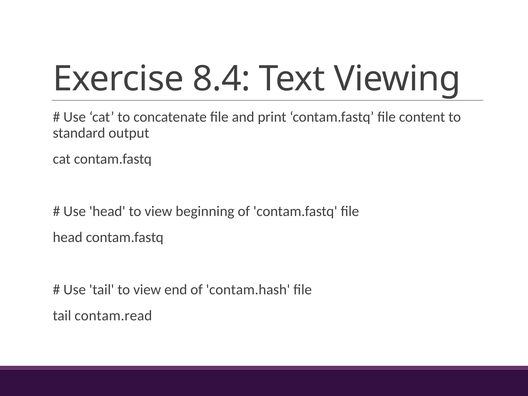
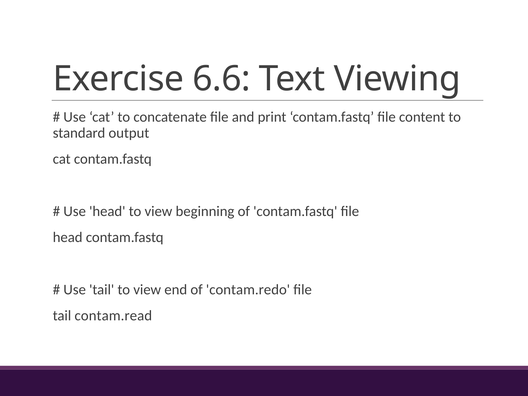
8.4: 8.4 -> 6.6 (222, 79)
contam.hash: contam.hash -> contam.redo (248, 290)
